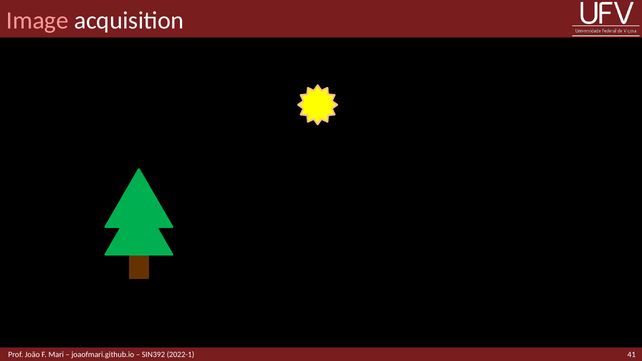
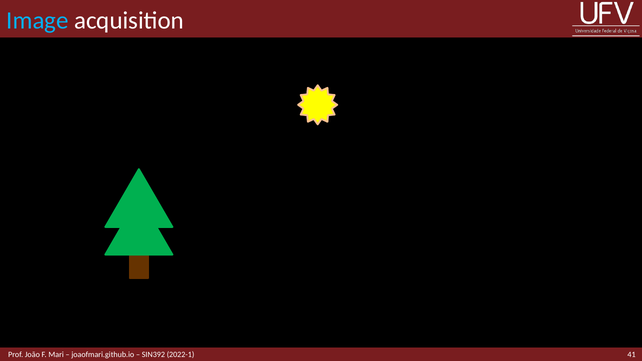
Image colour: pink -> light blue (37, 21)
